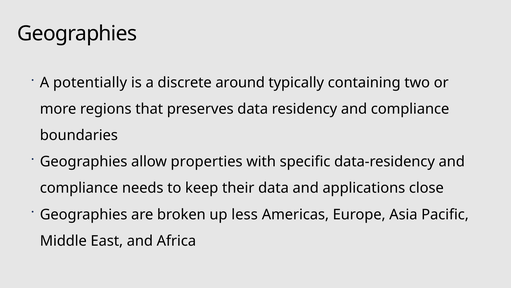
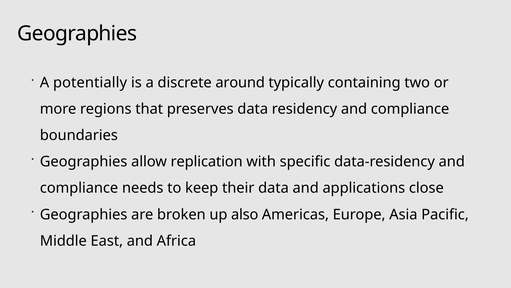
properties: properties -> replication (207, 161)
less: less -> also (245, 214)
